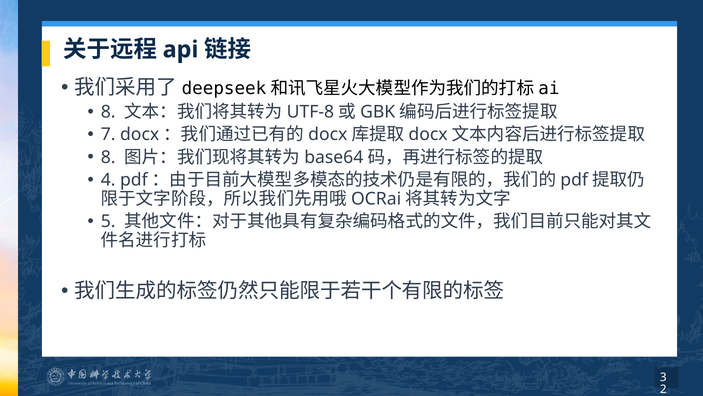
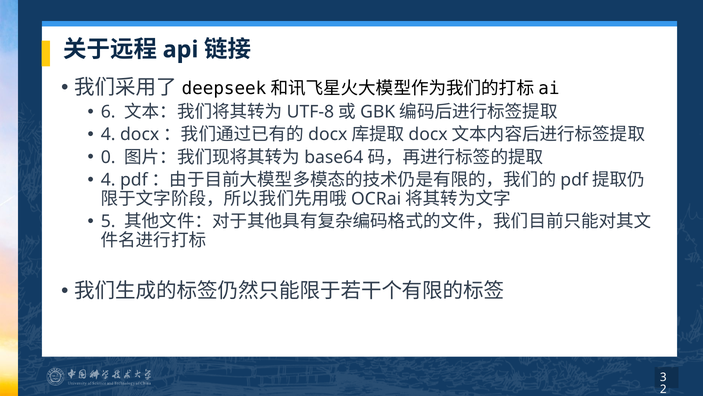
8: 8 -> 6 (108, 112)
7: 7 -> 4 (108, 134)
8: 8 -> 0 (108, 157)
